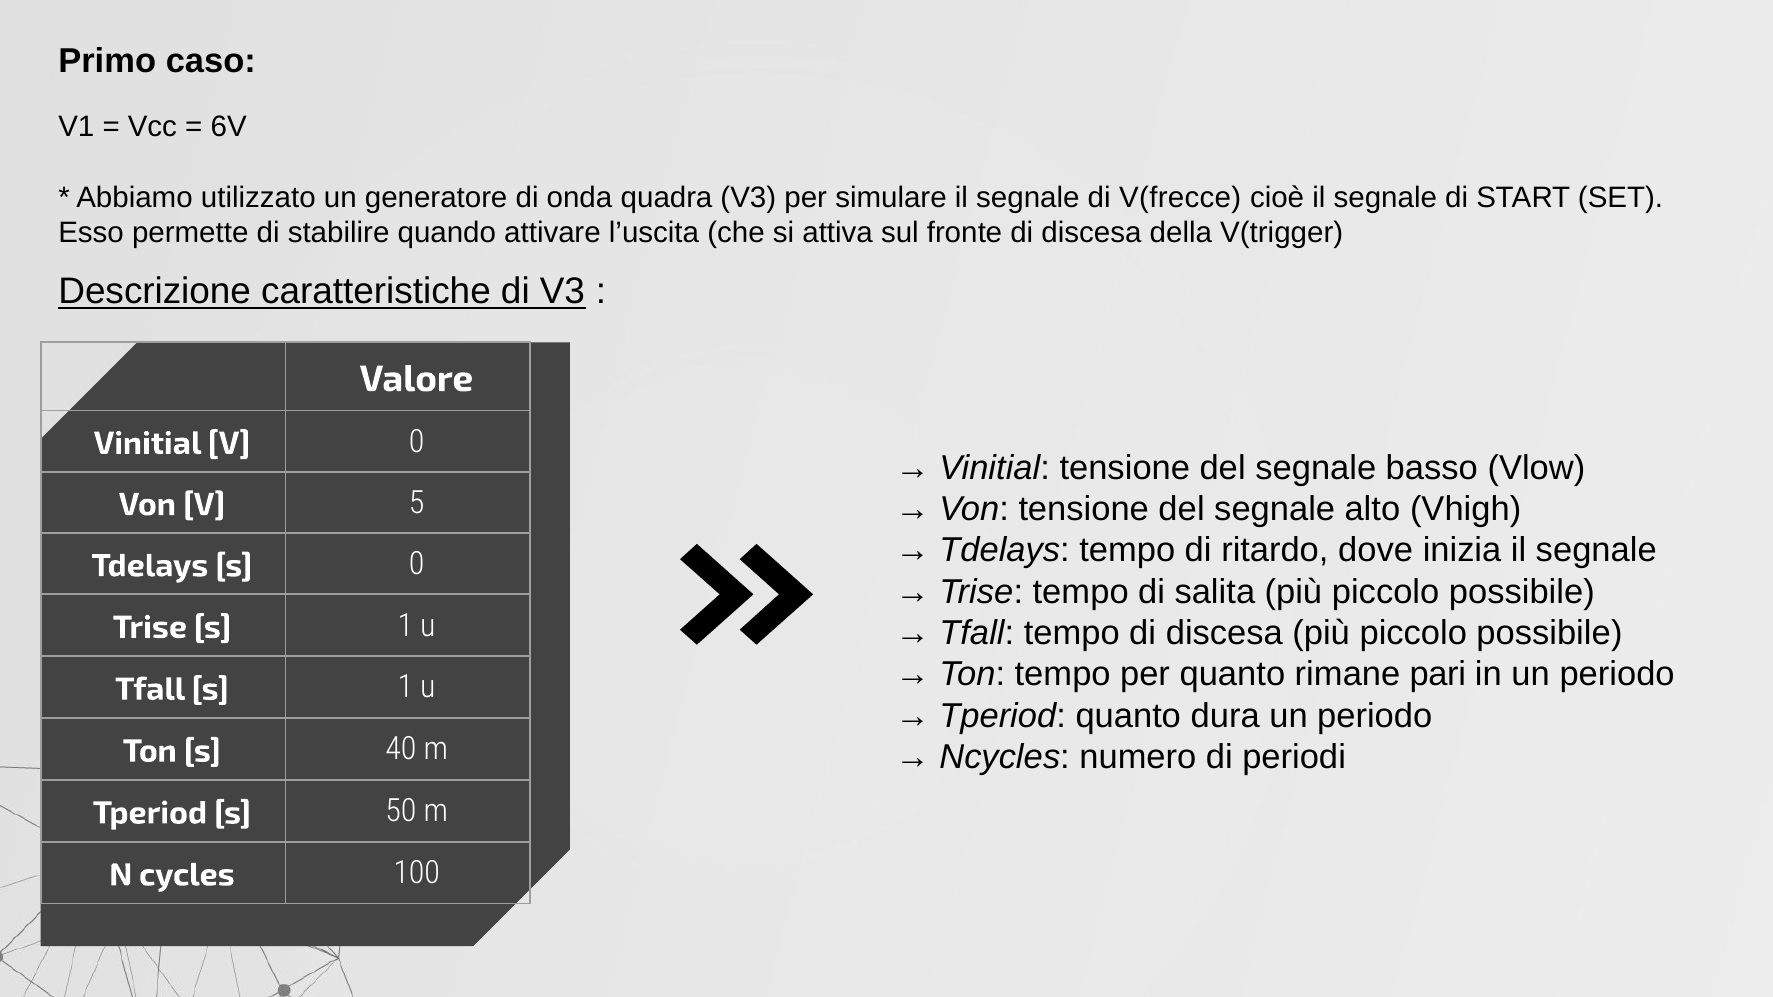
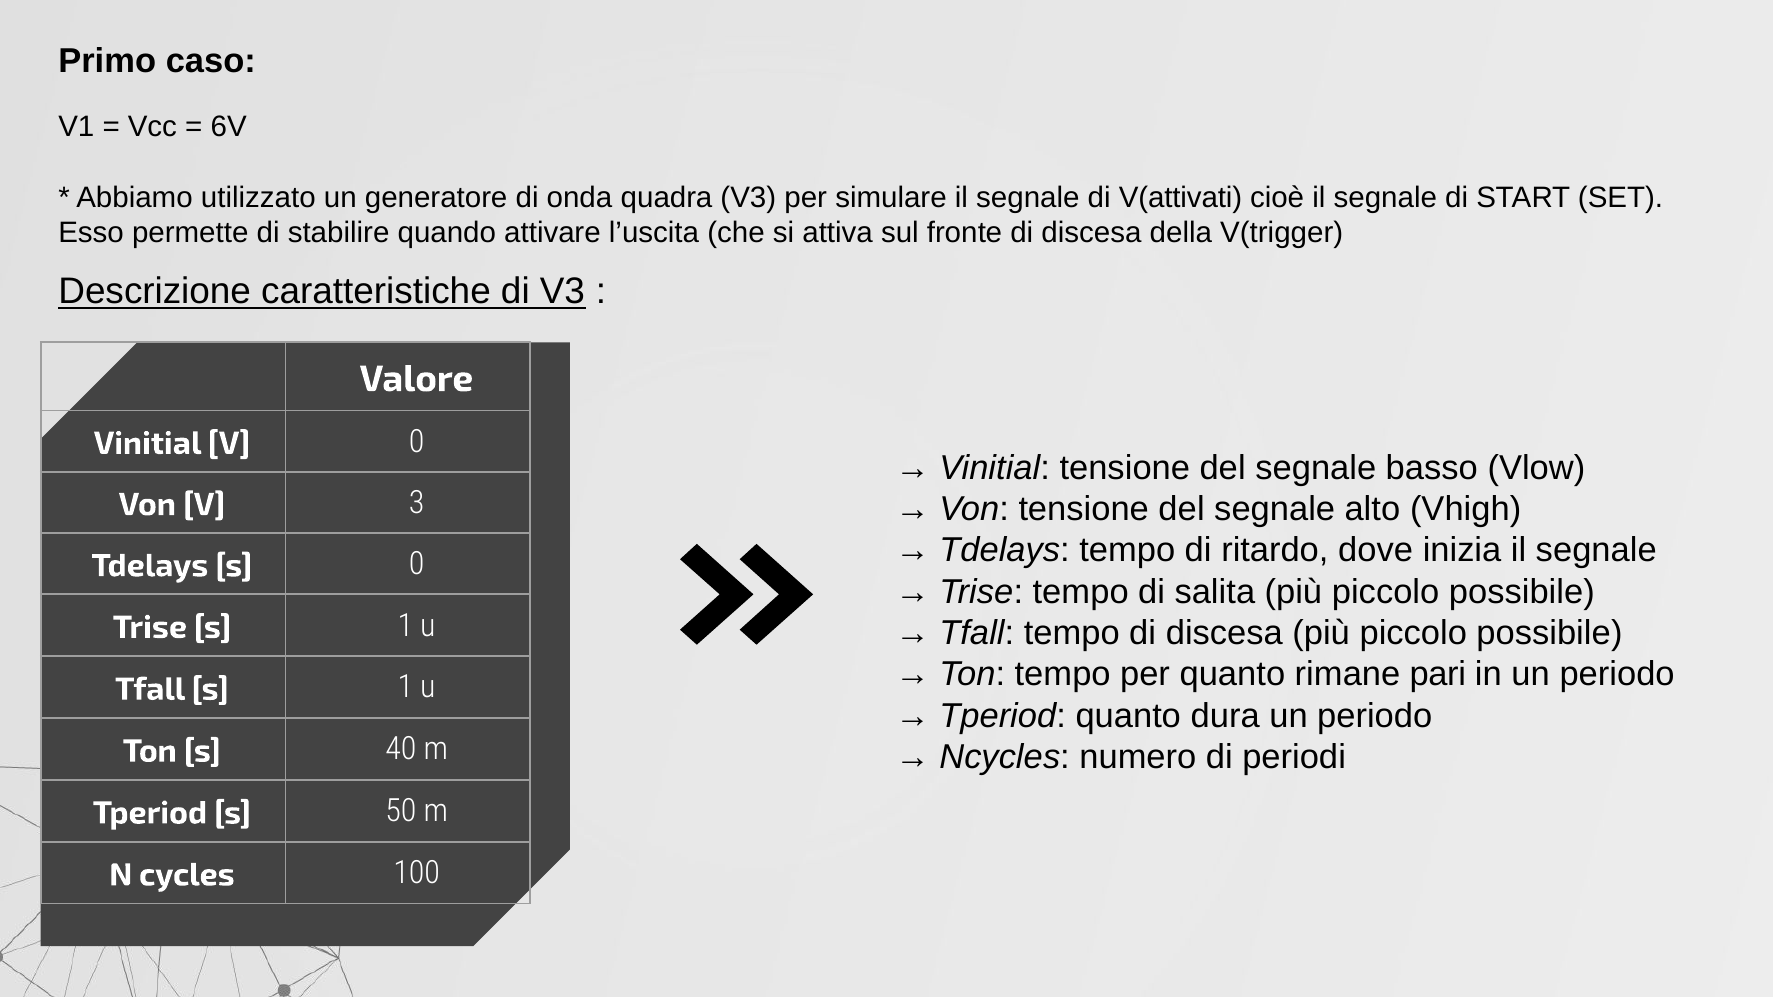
V(frecce: V(frecce -> V(attivati (1180, 197)
5: 5 -> 3 (417, 503)
